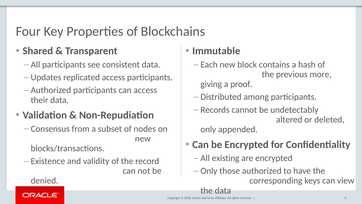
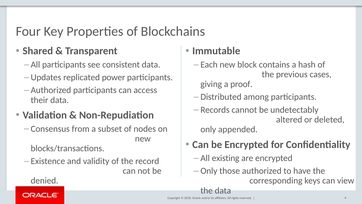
more: more -> cases (321, 74)
replicated access: access -> power (114, 77)
